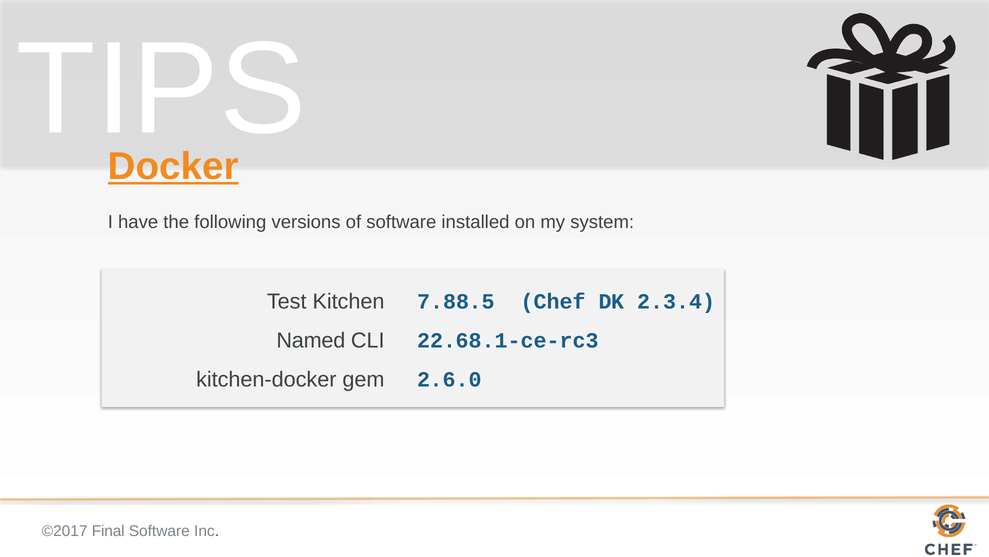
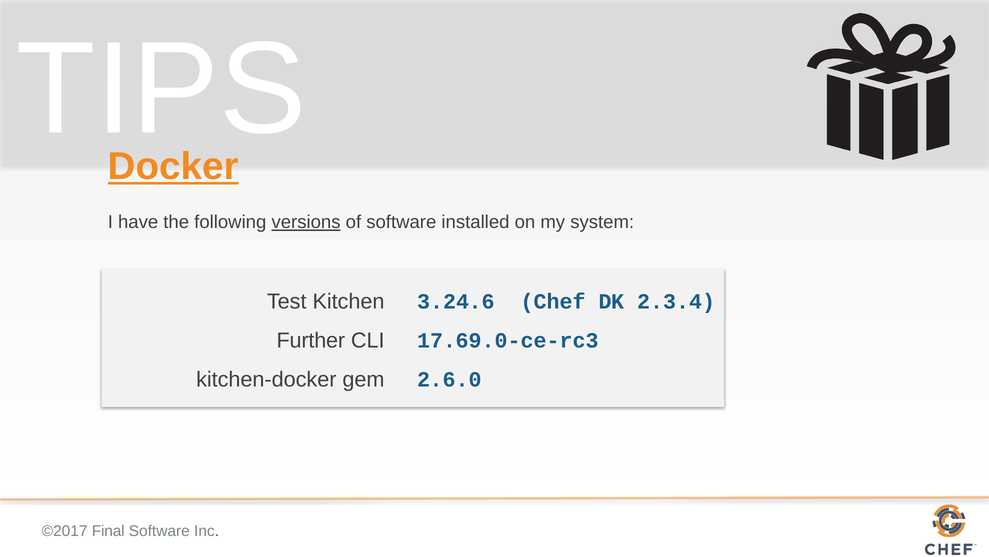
versions underline: none -> present (306, 222)
7.88.5: 7.88.5 -> 3.24.6 (456, 301)
Named: Named -> Further (311, 340)
22.68.1-ce-rc3: 22.68.1-ce-rc3 -> 17.69.0-ce-rc3 (508, 340)
